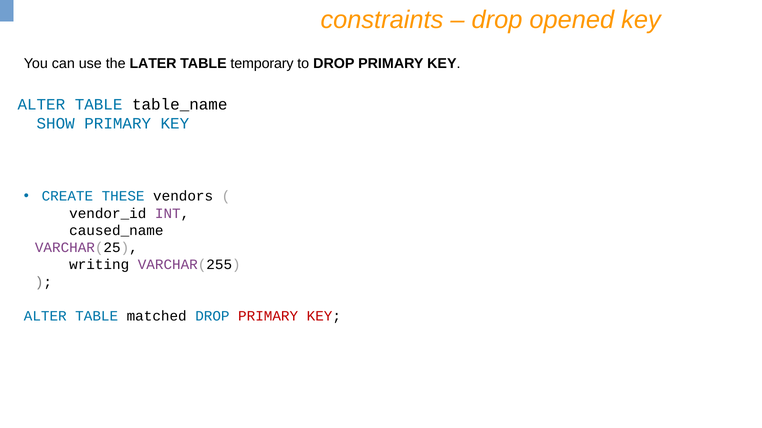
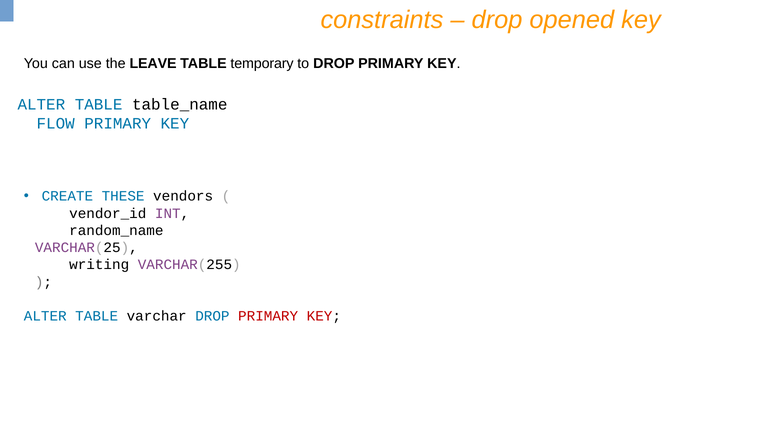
LATER: LATER -> LEAVE (153, 63)
SHOW: SHOW -> FLOW (56, 124)
caused_name: caused_name -> random_name (116, 231)
matched: matched -> varchar (157, 317)
